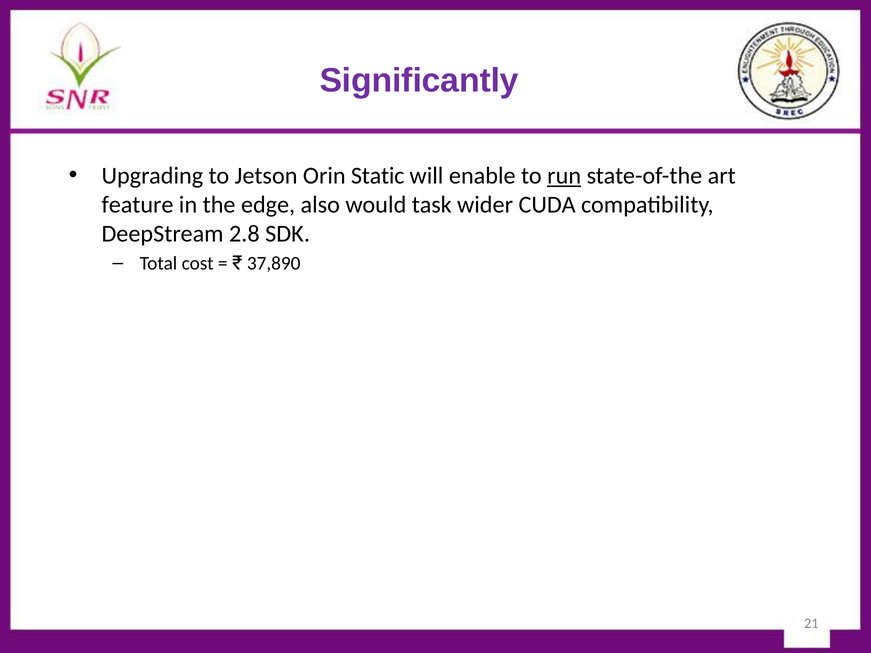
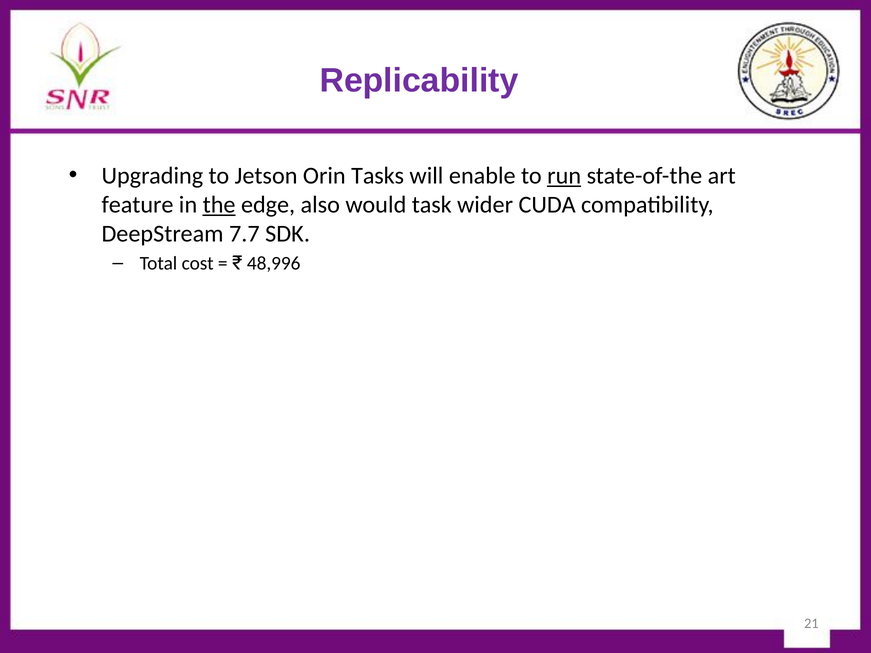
Significantly: Significantly -> Replicability (419, 81)
Static: Static -> Tasks (378, 176)
the underline: none -> present (219, 205)
2.8: 2.8 -> 7.7 (244, 234)
37,890: 37,890 -> 48,996 (274, 263)
